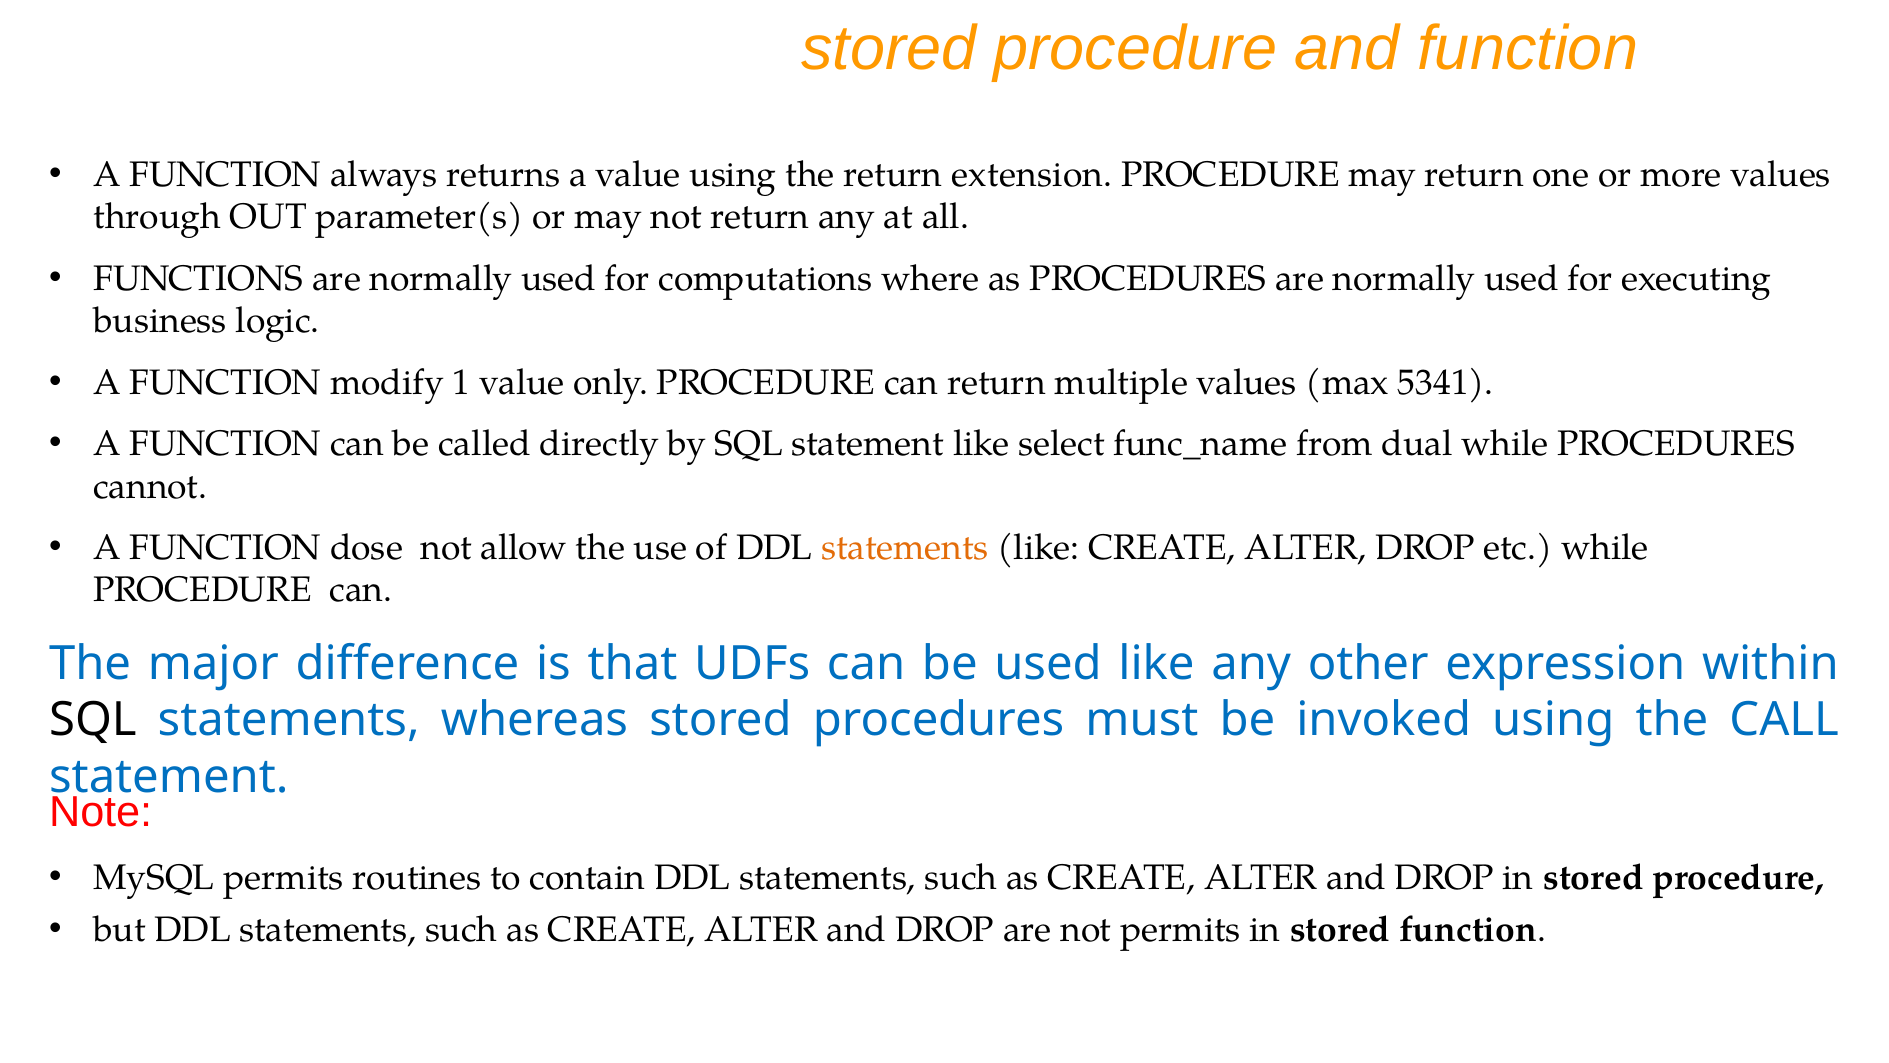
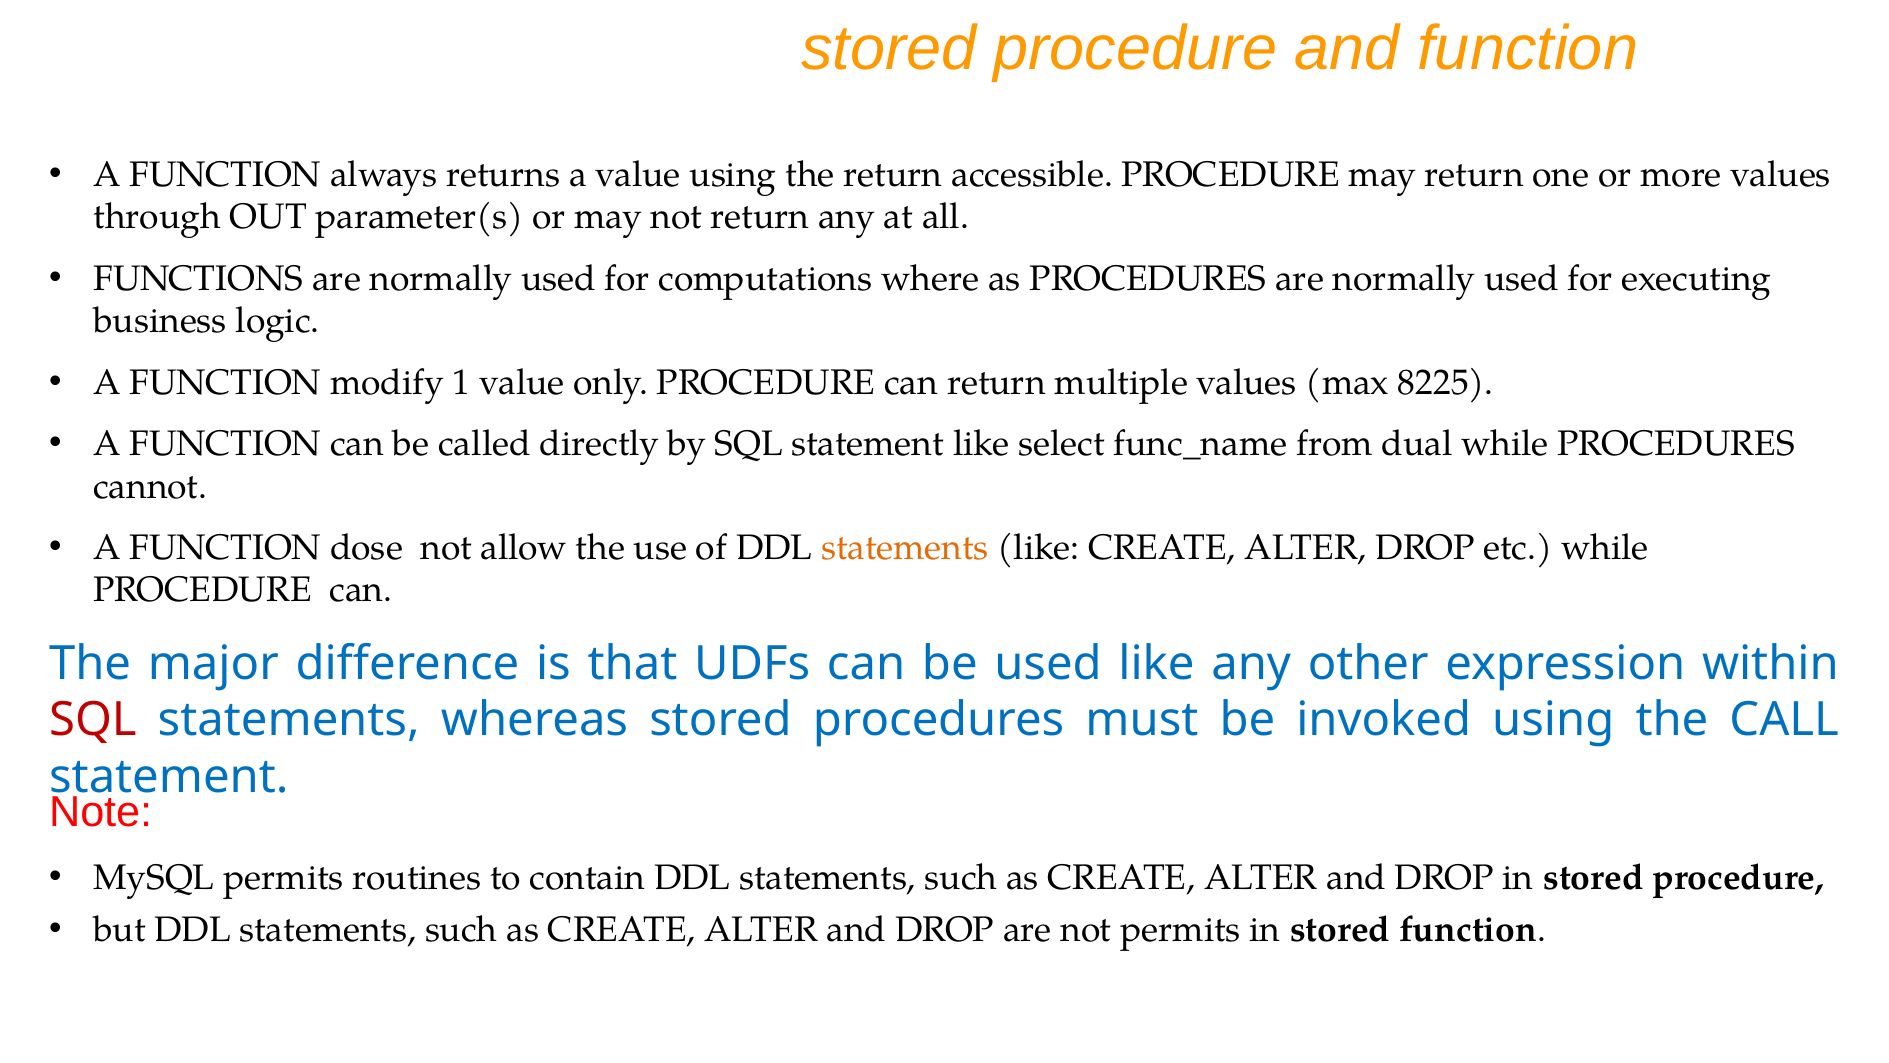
extension: extension -> accessible (1032, 175)
5341: 5341 -> 8225 (1446, 382)
SQL colour: black -> red (93, 720)
